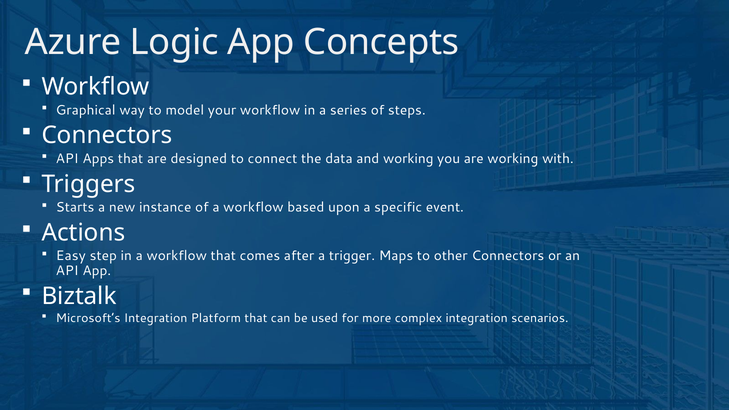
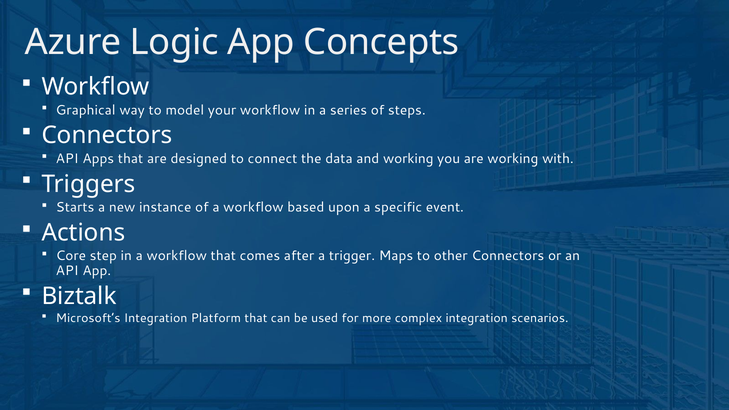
Easy: Easy -> Core (71, 256)
